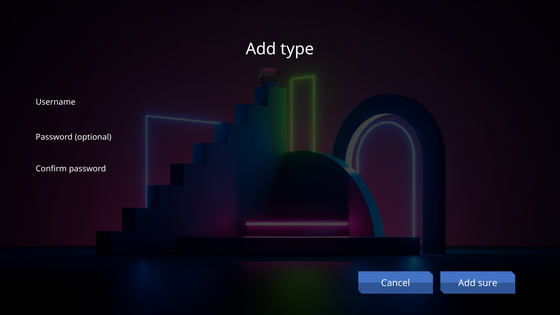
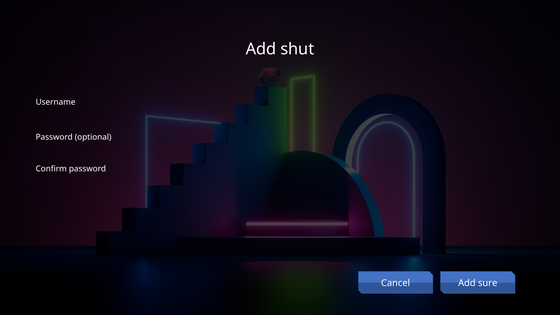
type: type -> shut (297, 49)
